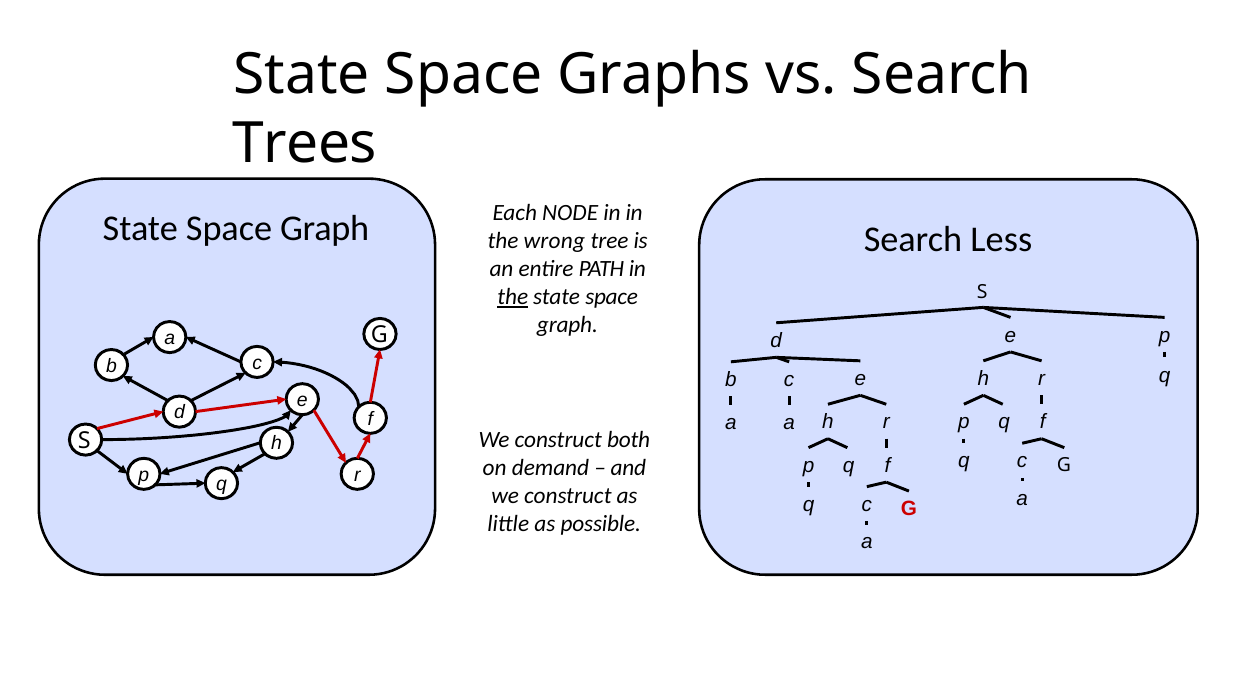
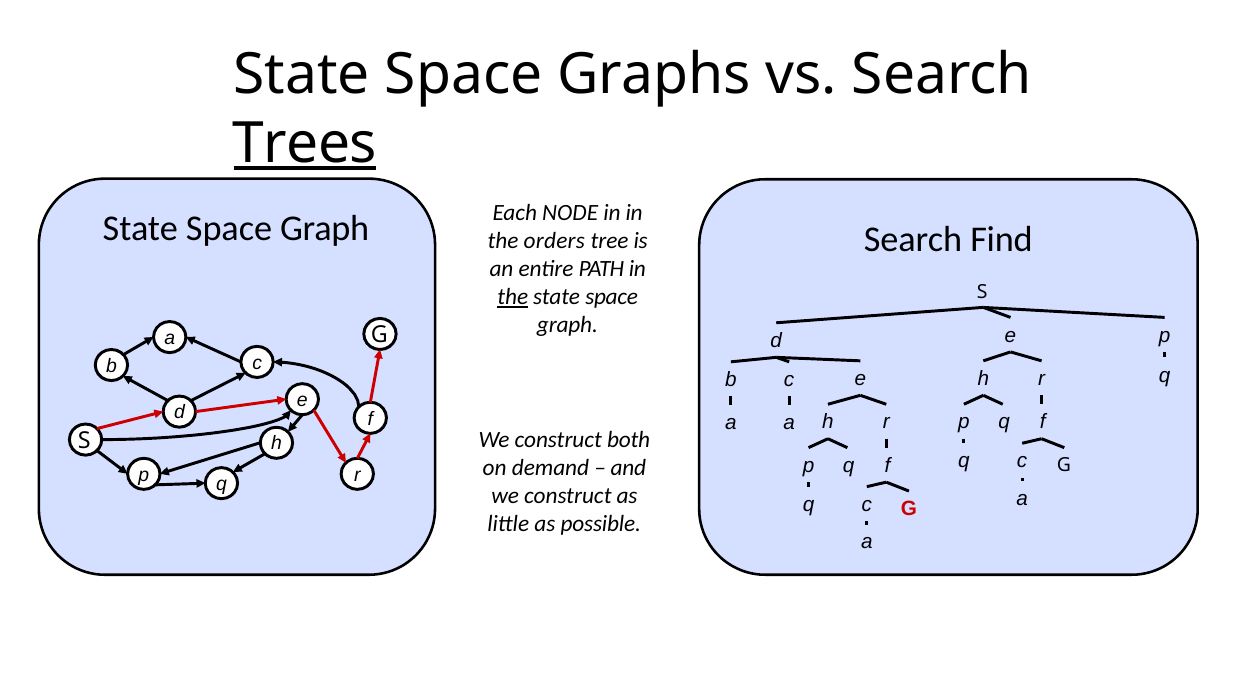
Trees underline: none -> present (305, 144)
Less: Less -> Find (1002, 239)
wrong: wrong -> orders (554, 241)
